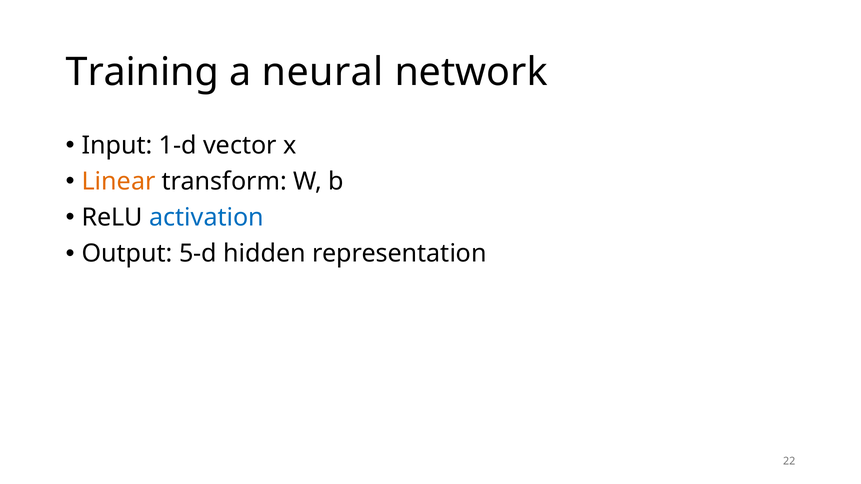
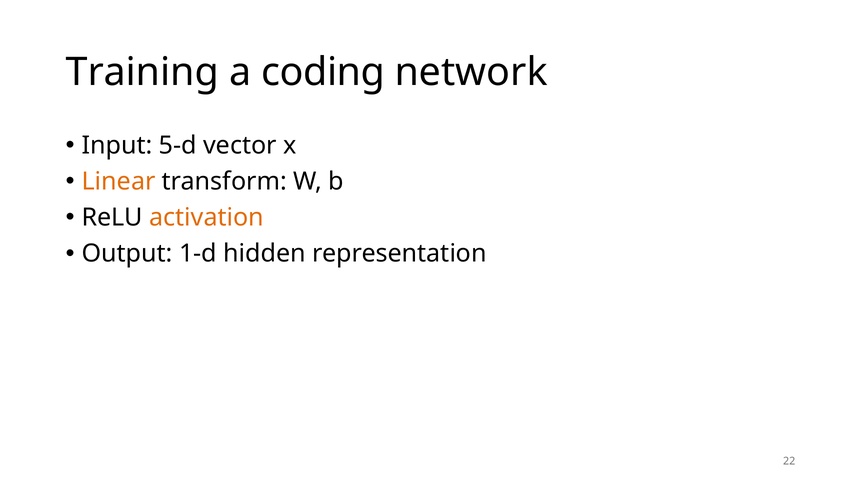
neural: neural -> coding (323, 72)
1-d: 1-d -> 5-d (178, 146)
activation colour: blue -> orange (207, 218)
5-d: 5-d -> 1-d (198, 254)
